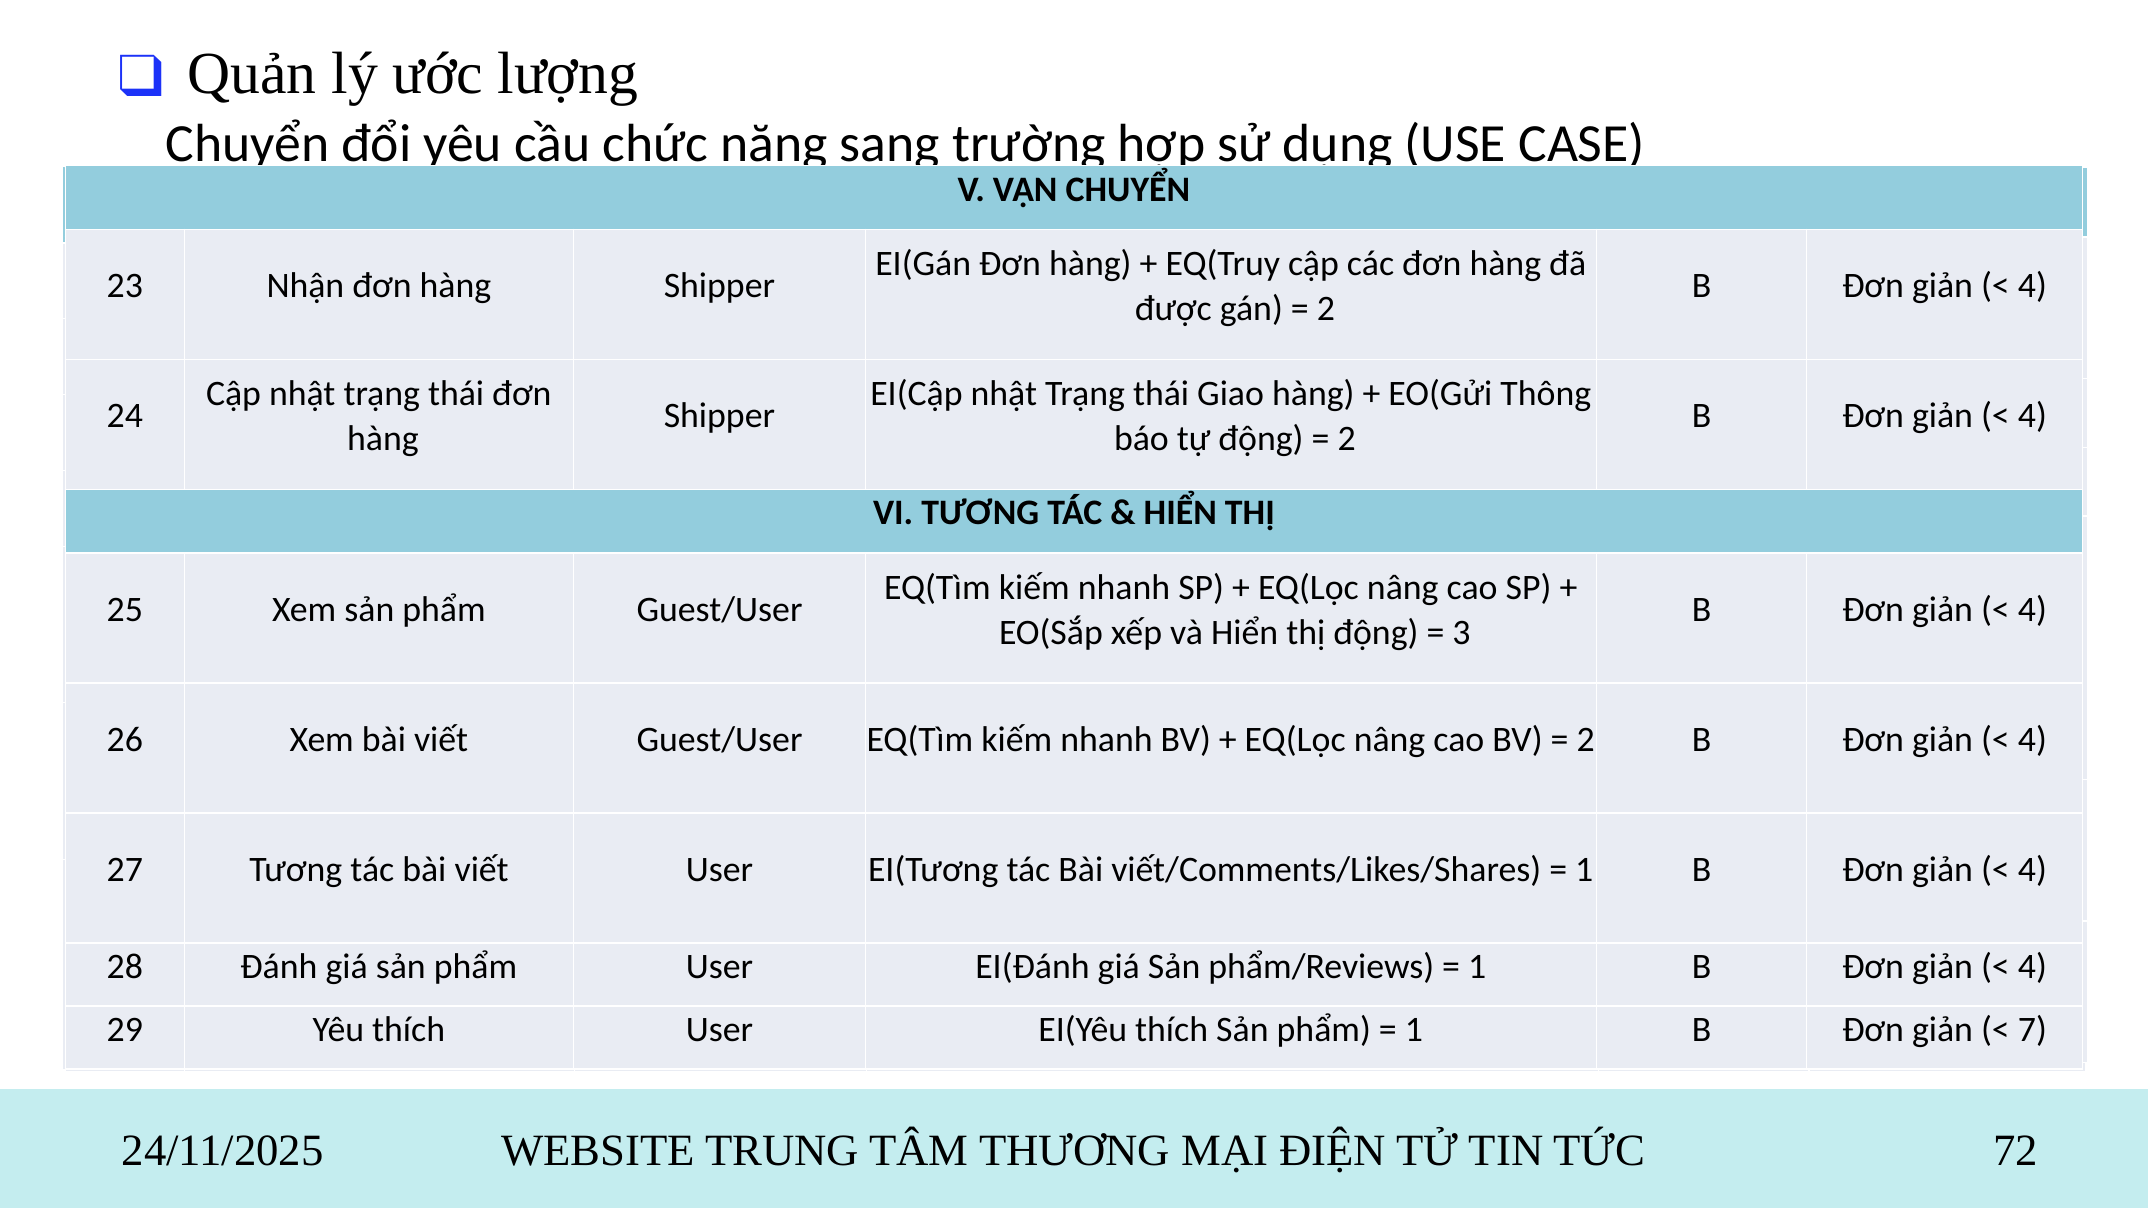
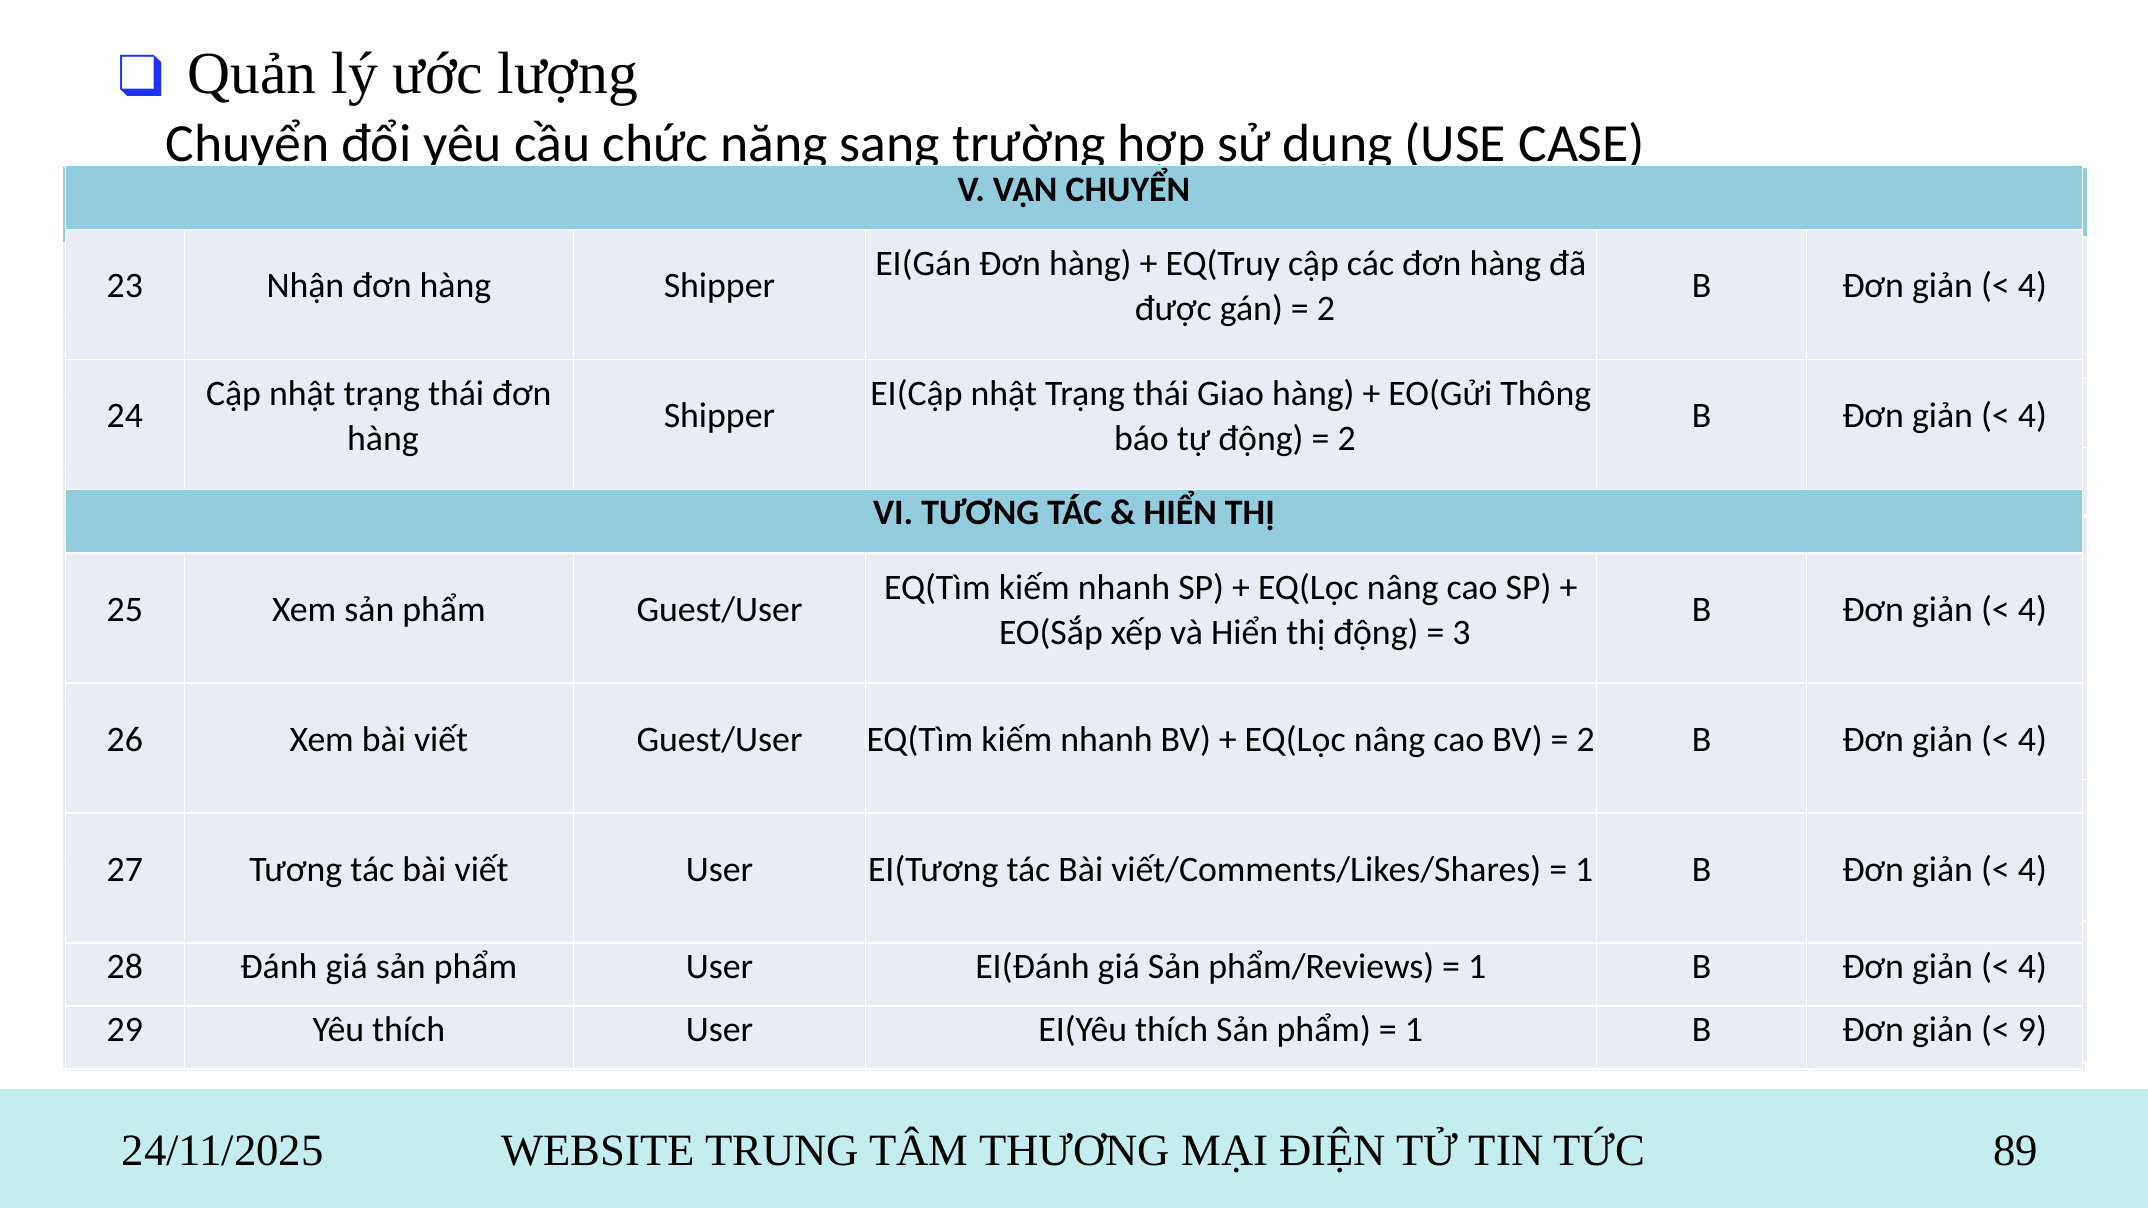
7: 7 -> 9 (2032, 1030)
72: 72 -> 89 (2016, 1151)
